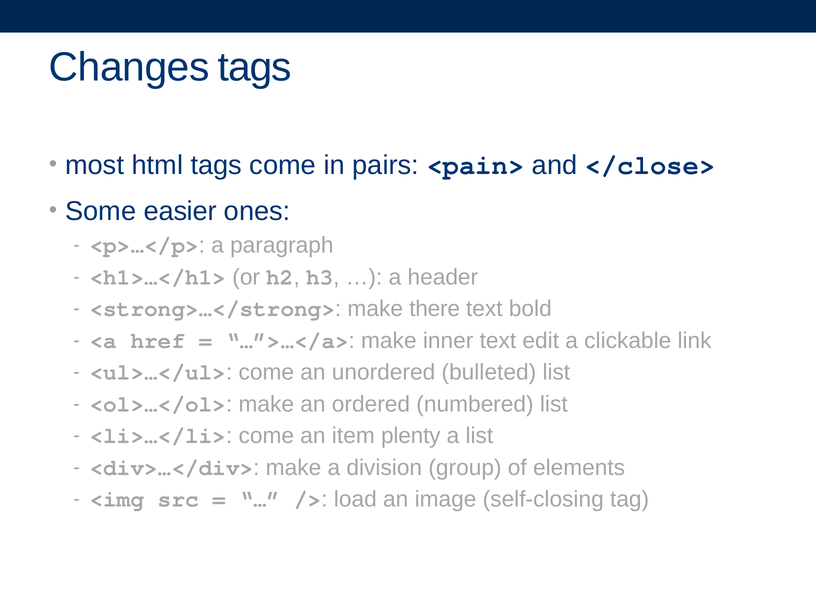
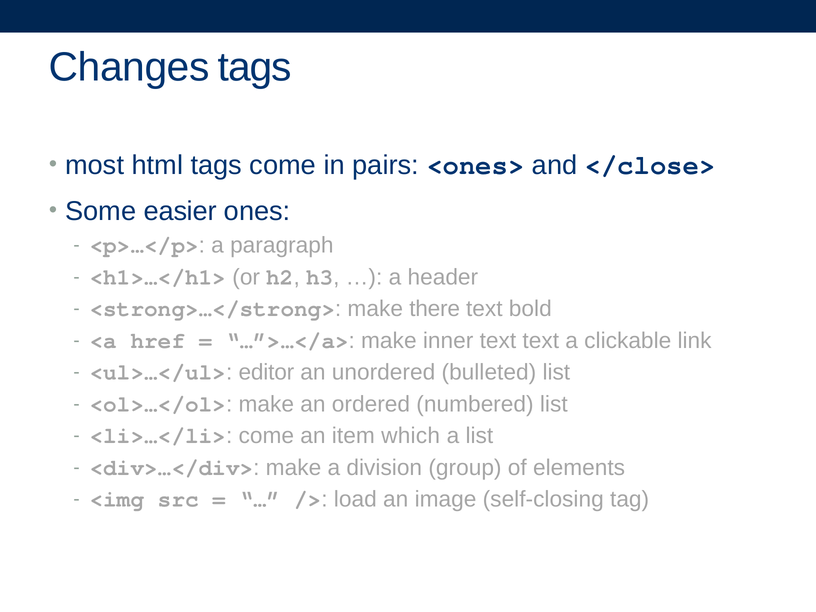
<pain>: <pain> -> <ones> (475, 165)
text edit: edit -> text (541, 341)
<ul>…</ul> come: come -> editor (266, 372)
plenty: plenty -> which (411, 436)
